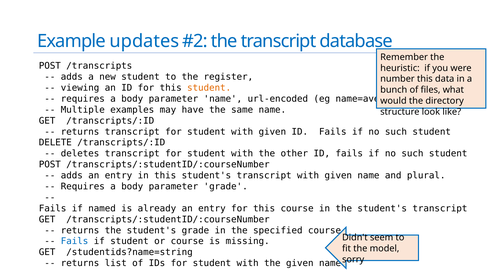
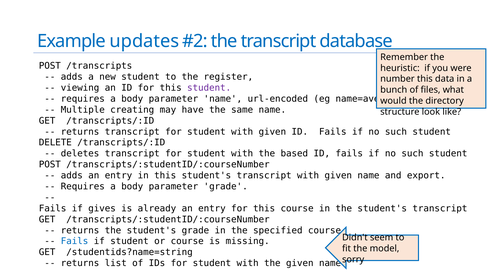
student colour: orange -> purple (209, 88)
examples: examples -> creating (132, 110)
other: other -> based (294, 154)
plural: plural -> export (426, 175)
named: named -> gives (102, 208)
